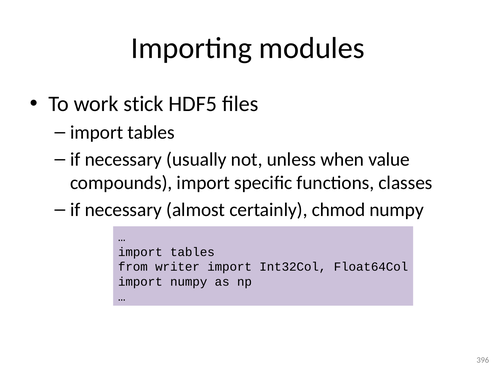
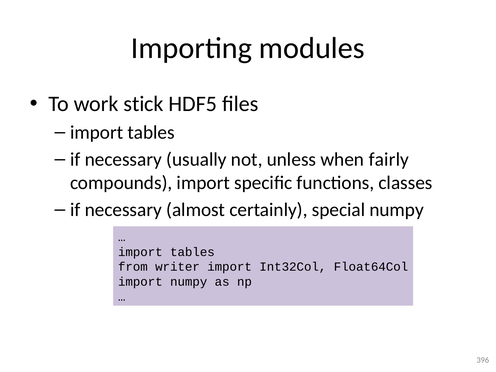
value: value -> fairly (389, 160)
chmod: chmod -> special (338, 210)
